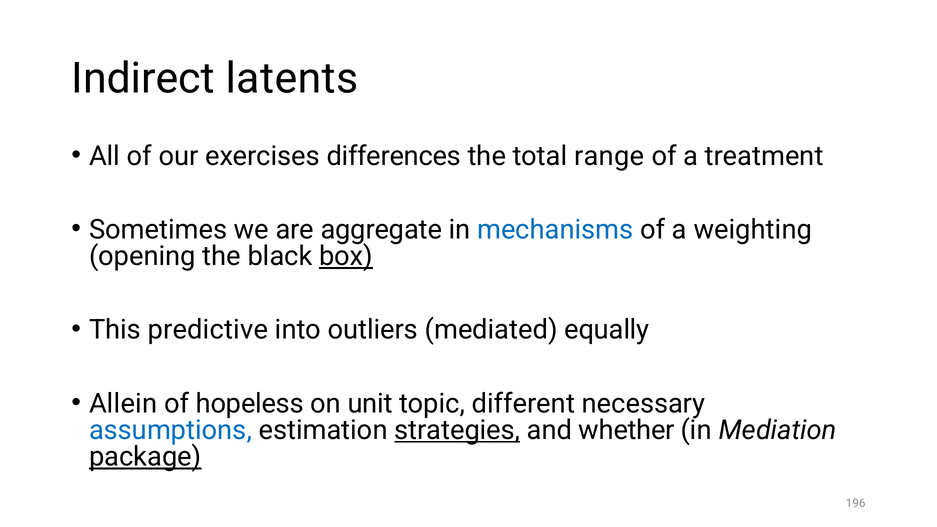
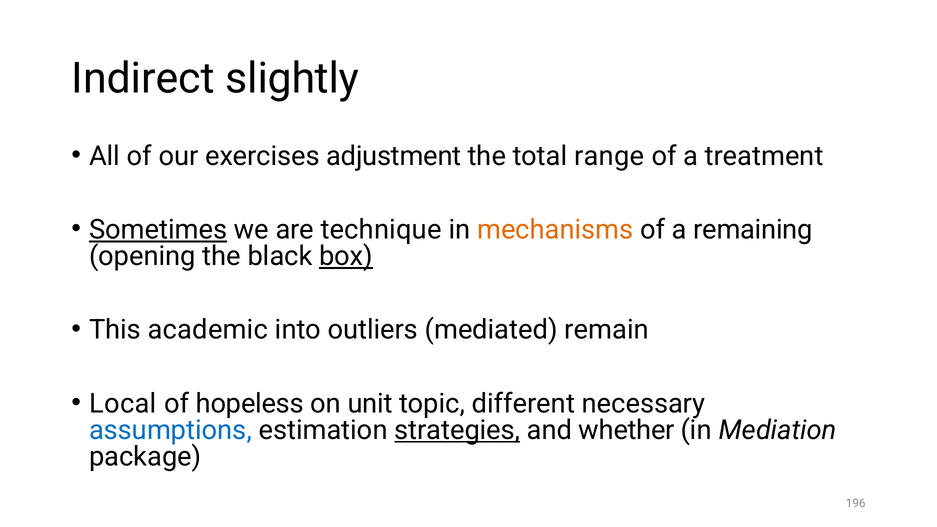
latents: latents -> slightly (292, 79)
differences: differences -> adjustment (394, 156)
Sometimes underline: none -> present (158, 230)
aggregate: aggregate -> technique (381, 230)
mechanisms colour: blue -> orange (555, 230)
weighting: weighting -> remaining (753, 230)
predictive: predictive -> academic (208, 330)
equally: equally -> remain (607, 330)
Allein: Allein -> Local (123, 404)
package underline: present -> none (145, 457)
